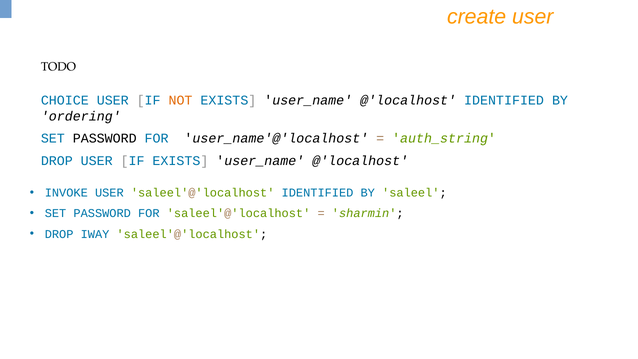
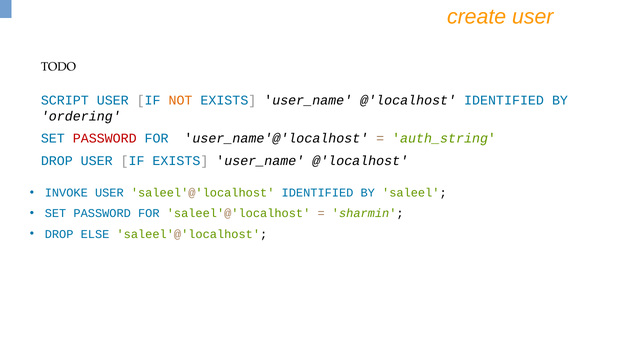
CHOICE: CHOICE -> SCRIPT (65, 100)
PASSWORD colour: black -> red (105, 139)
IWAY: IWAY -> ELSE (95, 234)
